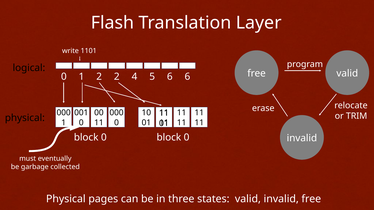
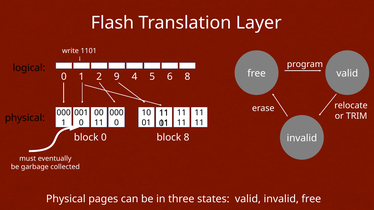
2: 2 -> 9 (117, 77)
6 6: 6 -> 8 (187, 77)
0: 0 -> 8 (187, 138)
